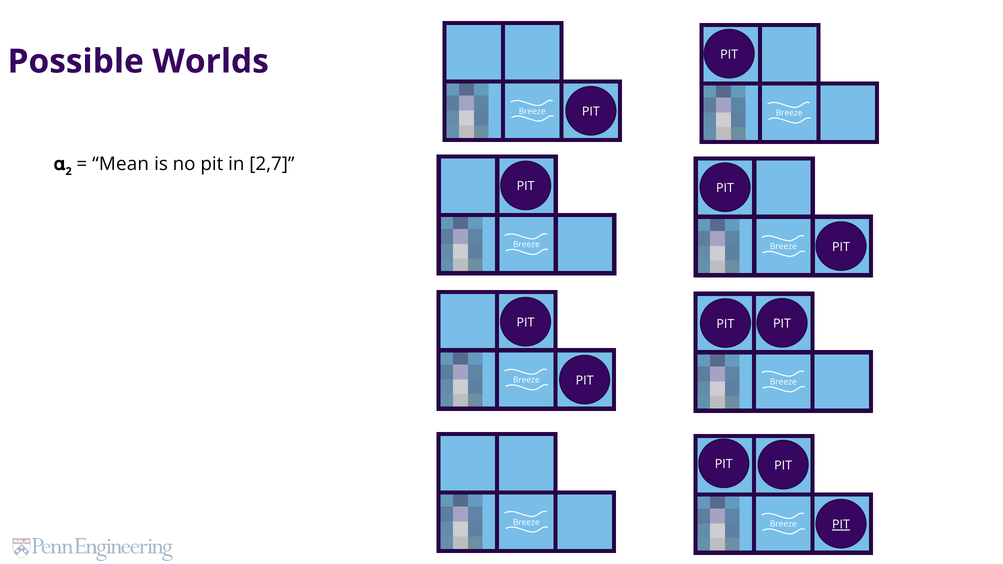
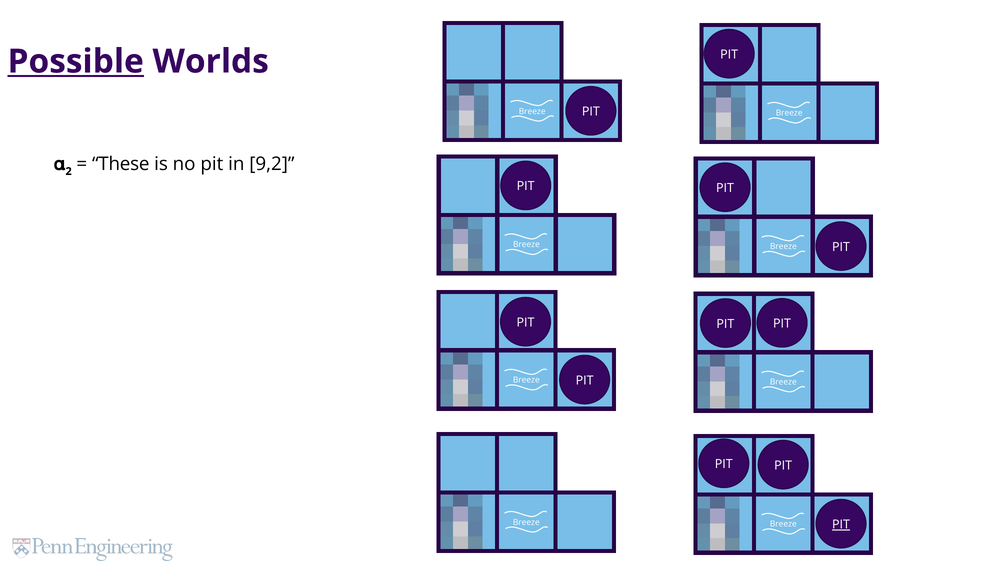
Possible underline: none -> present (76, 62)
Mean: Mean -> These (121, 164)
2,7: 2,7 -> 9,2 (272, 164)
